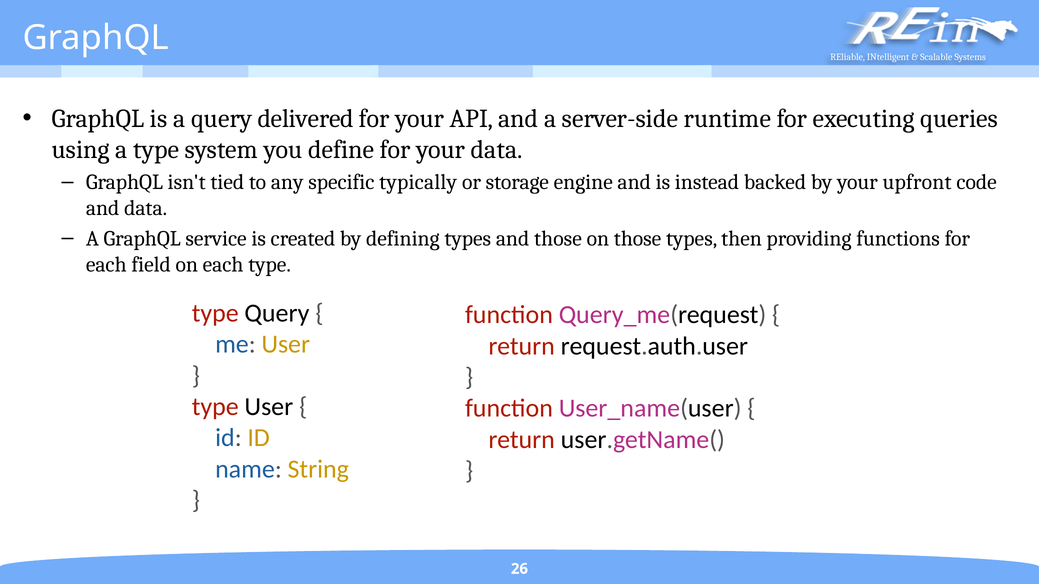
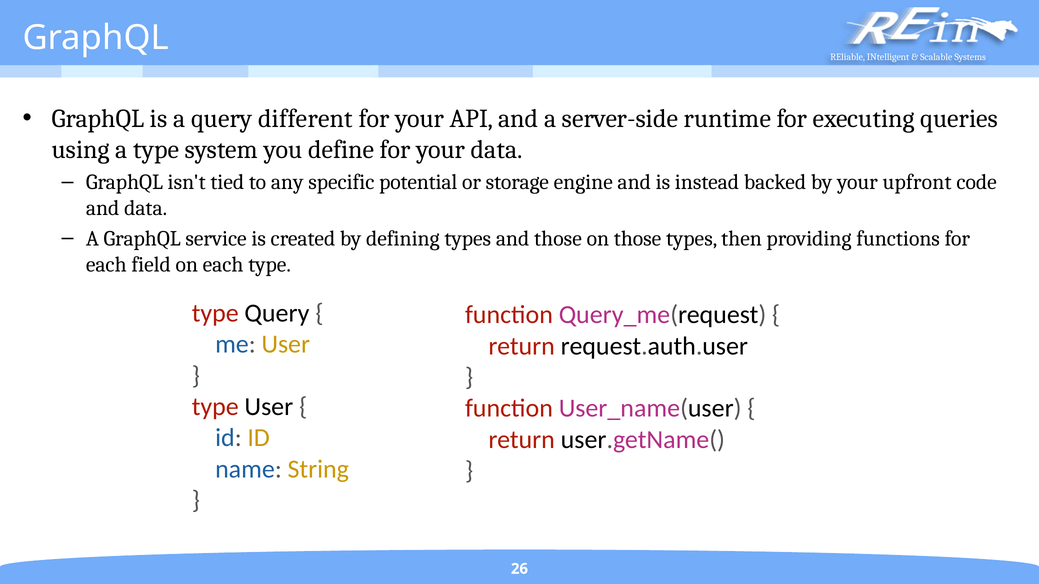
delivered: delivered -> different (306, 119)
typically: typically -> potential (418, 182)
